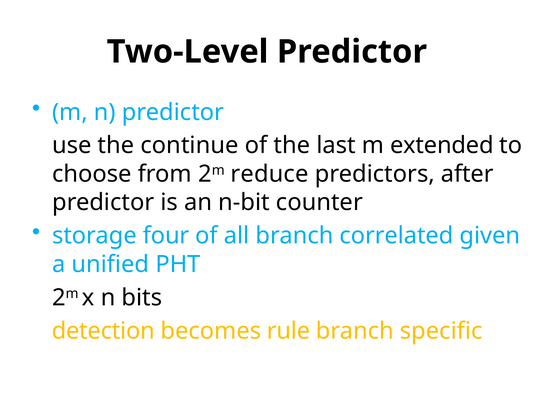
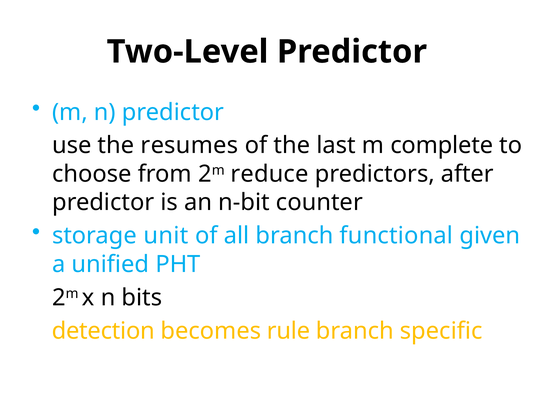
continue: continue -> resumes (189, 145)
extended: extended -> complete (442, 145)
four: four -> unit (166, 235)
correlated: correlated -> functional (396, 235)
